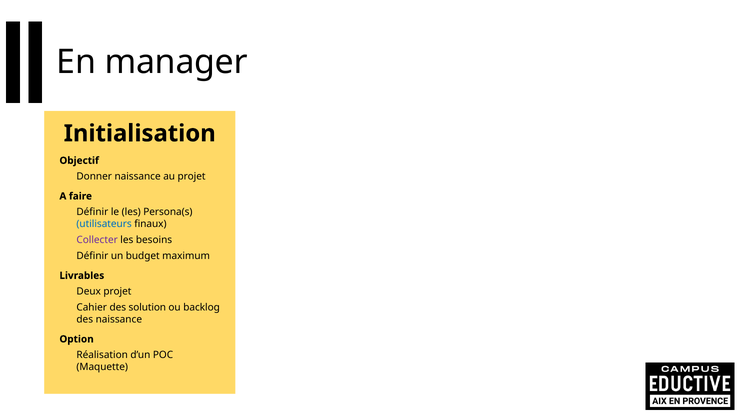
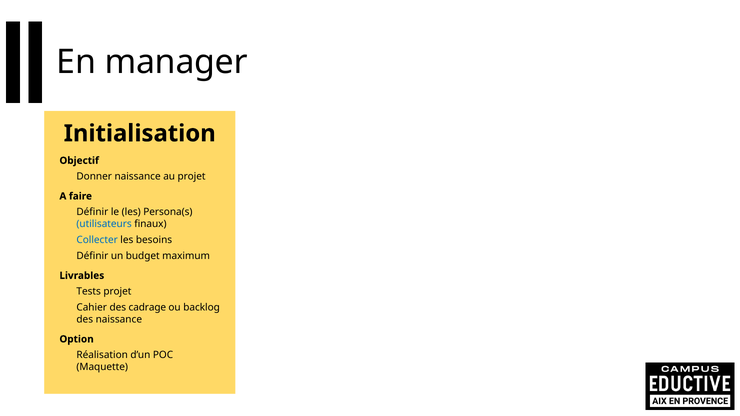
Collecter colour: purple -> blue (97, 240)
Deux: Deux -> Tests (89, 292)
solution: solution -> cadrage (147, 308)
